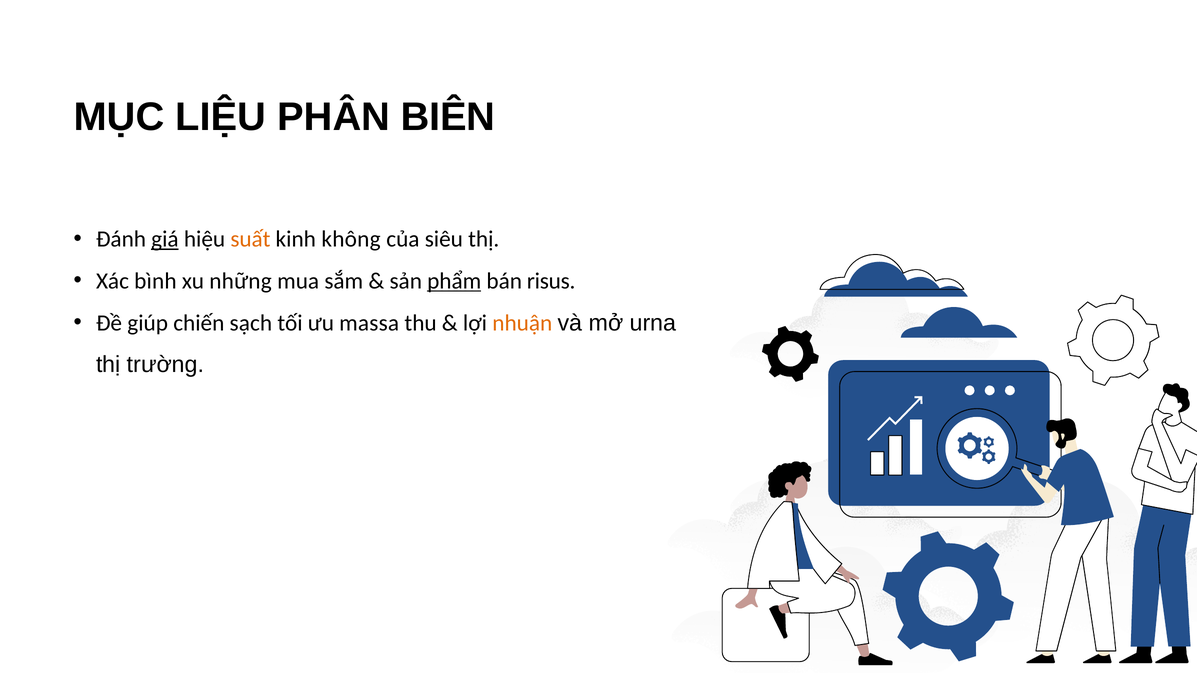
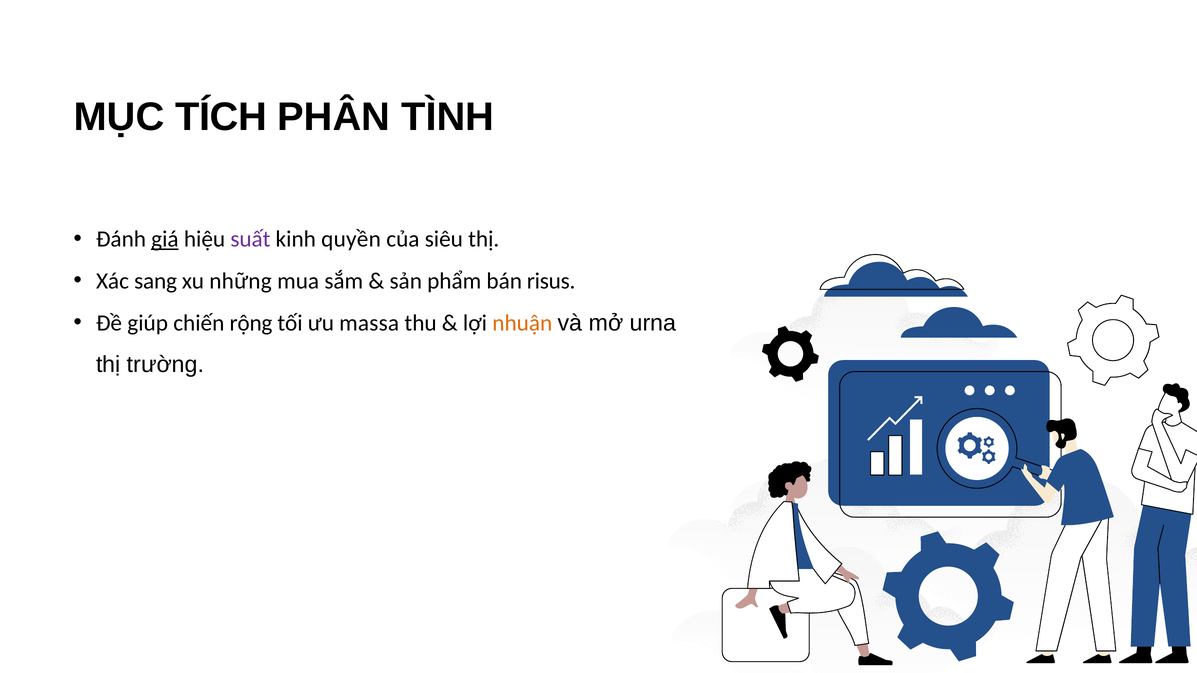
LIỆU: LIỆU -> TÍCH (221, 117)
BIÊN: BIÊN -> TÌNH (448, 117)
suất colour: orange -> purple (250, 239)
không: không -> quyền (351, 239)
bình: bình -> sang (156, 281)
phẩm underline: present -> none (454, 281)
sạch: sạch -> rộng (251, 323)
